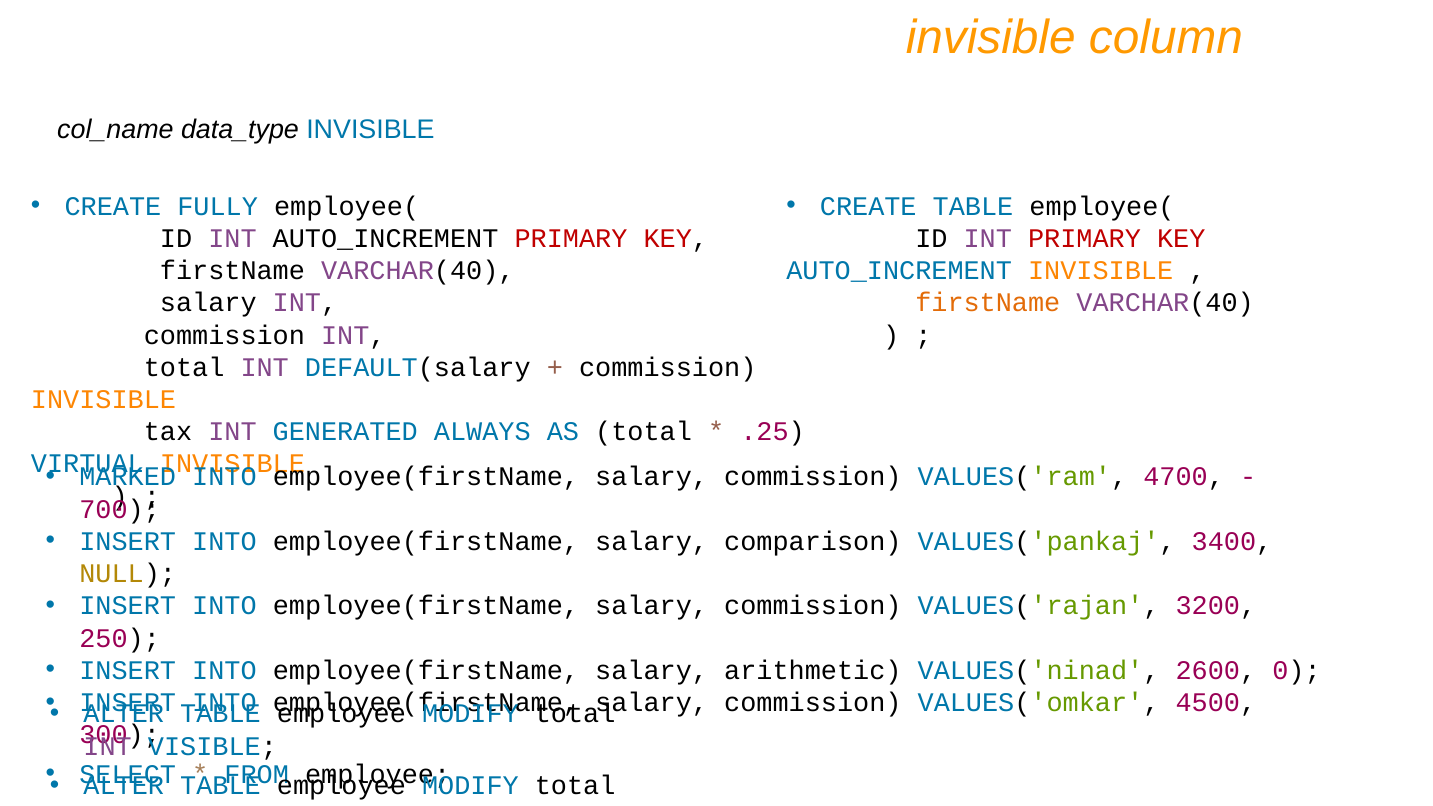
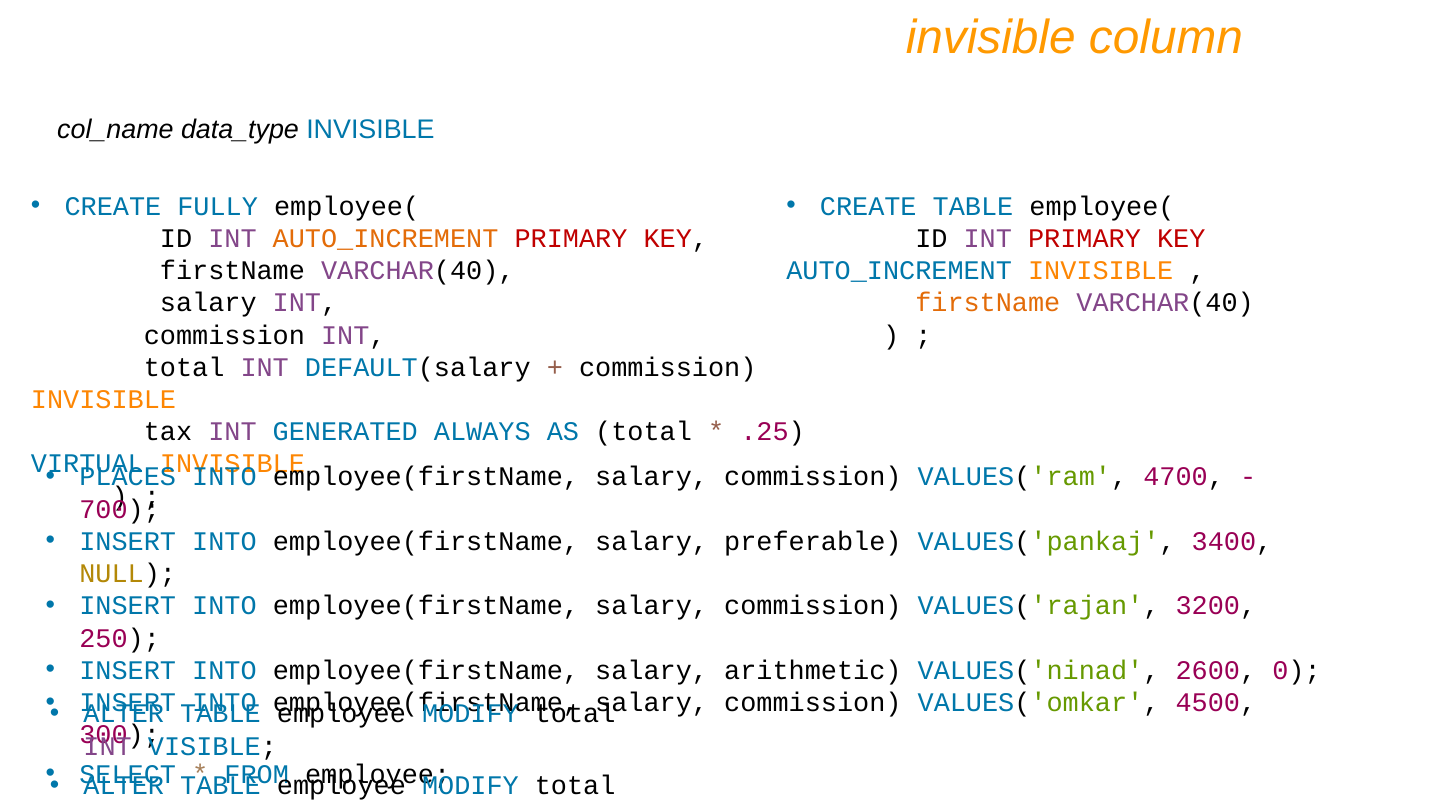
AUTO_INCREMENT colour: black -> orange (386, 238)
MARKED: MARKED -> PLACES (128, 477)
comparison: comparison -> preferable (813, 542)
